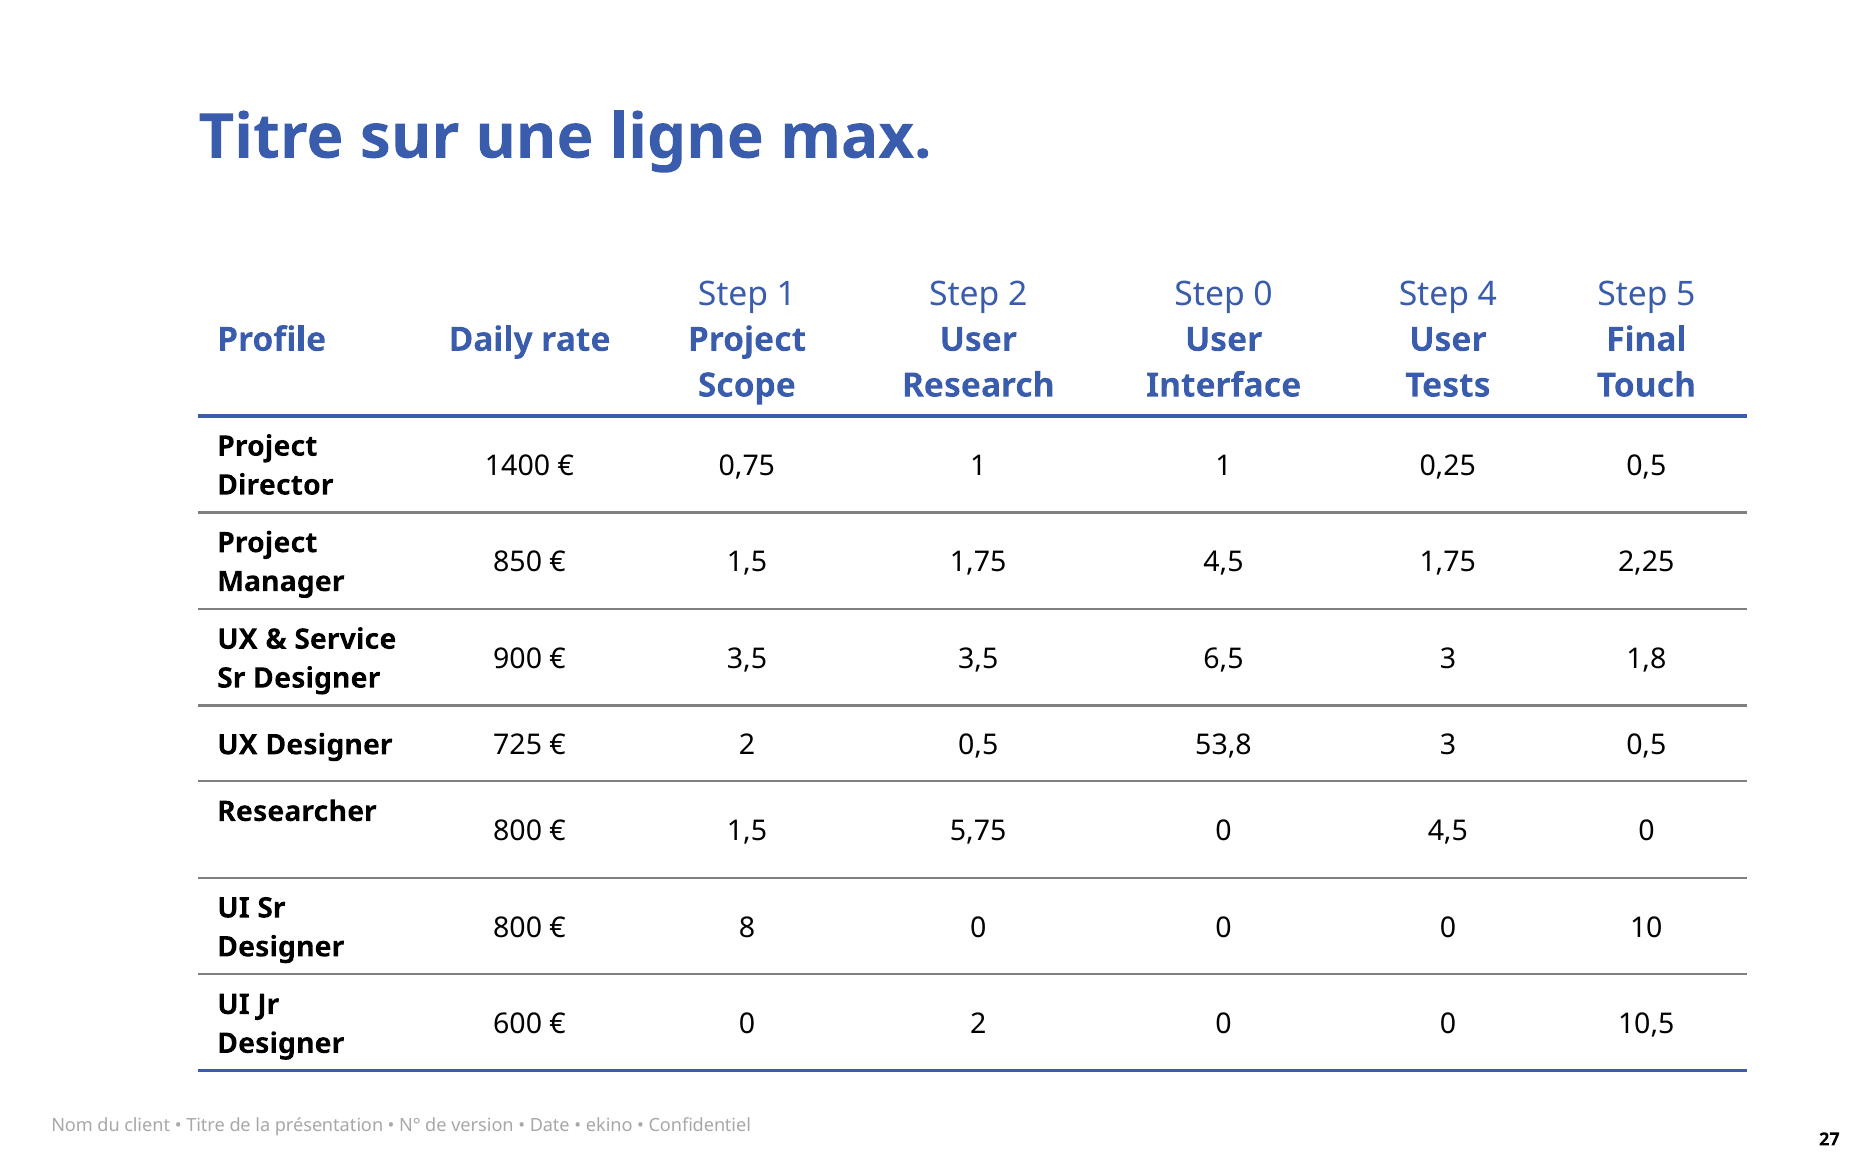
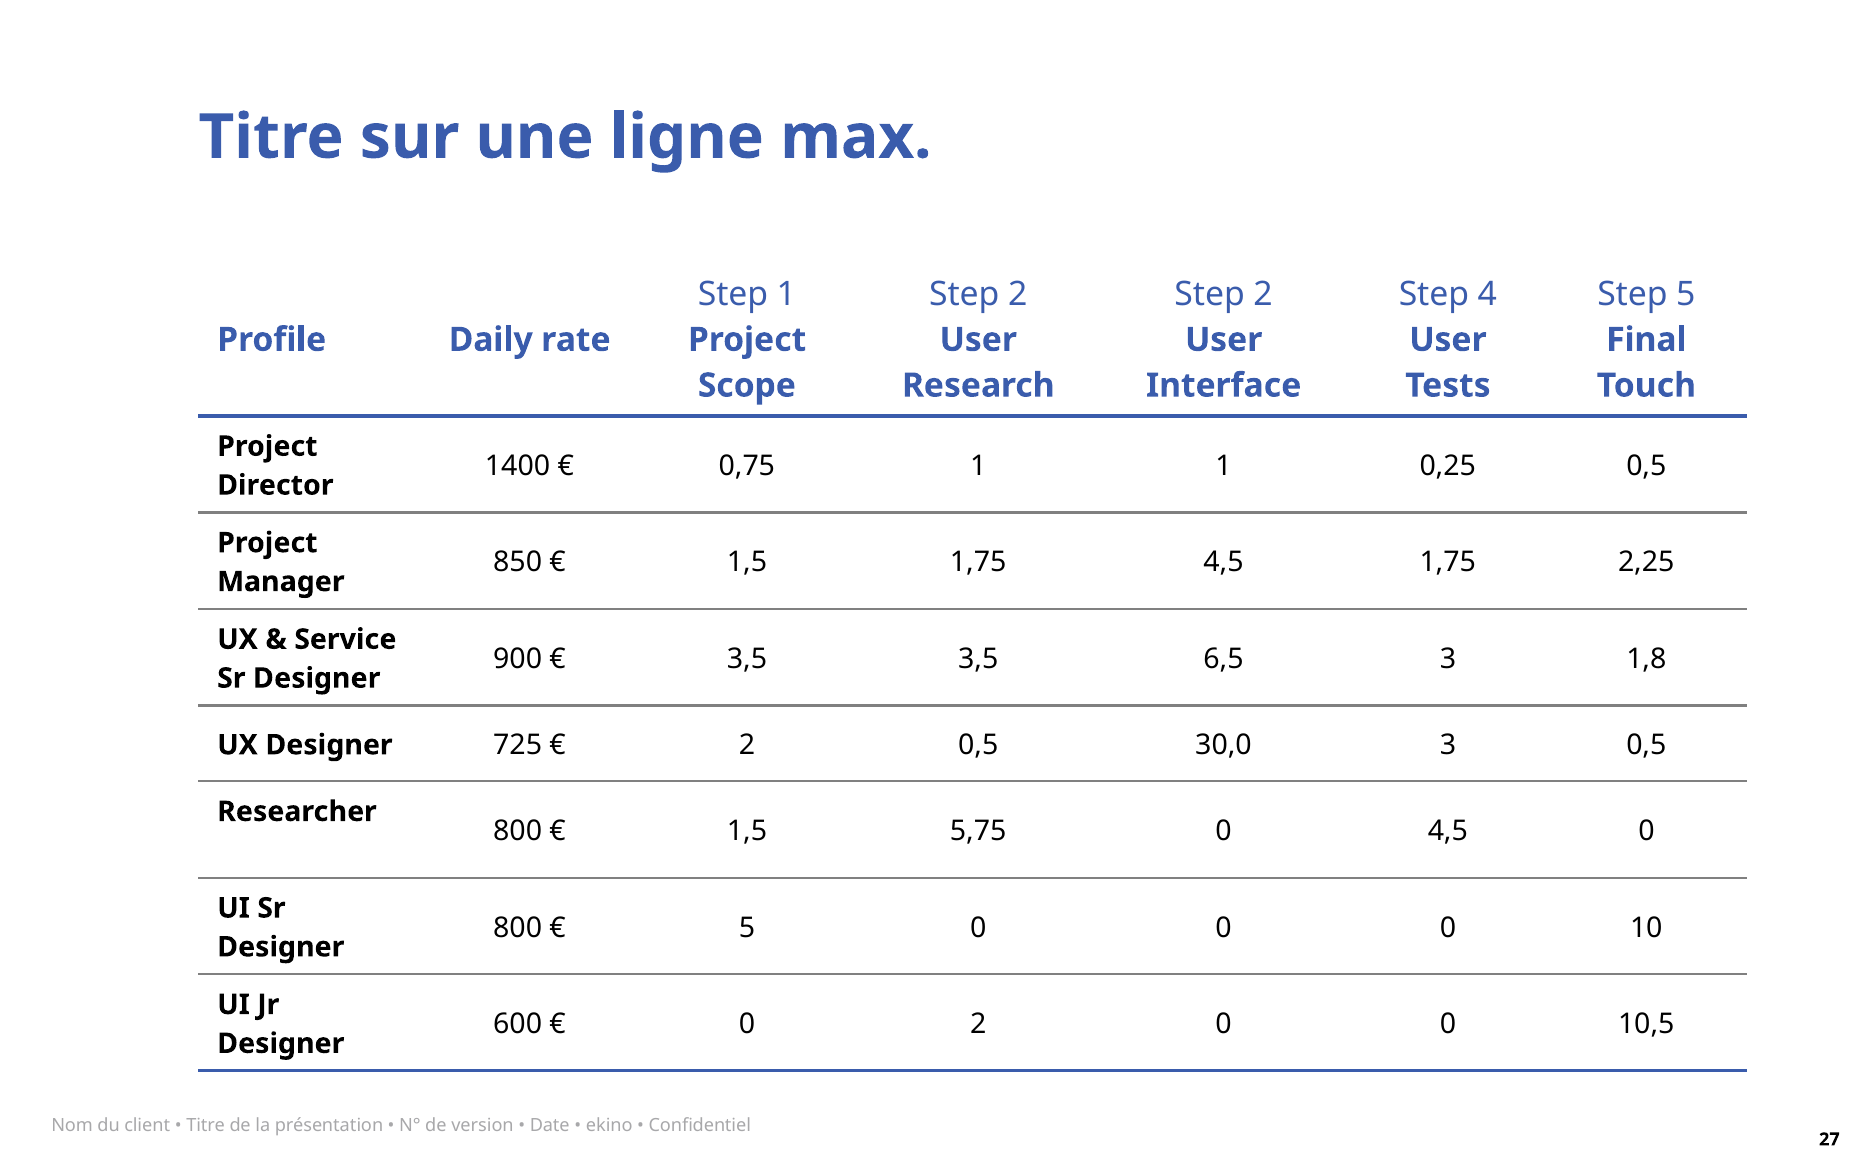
0: 0 -> 2 (1263, 294)
53,8: 53,8 -> 30,0 (1223, 745)
8: 8 -> 5 (747, 928)
